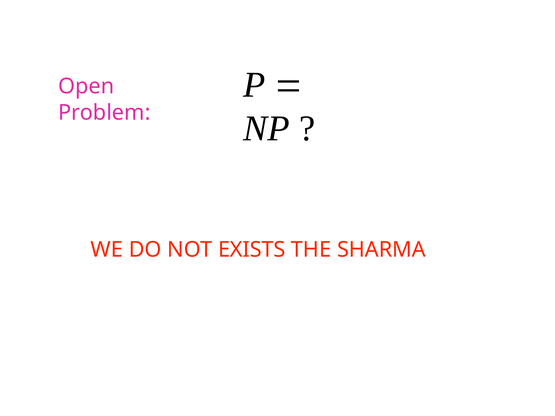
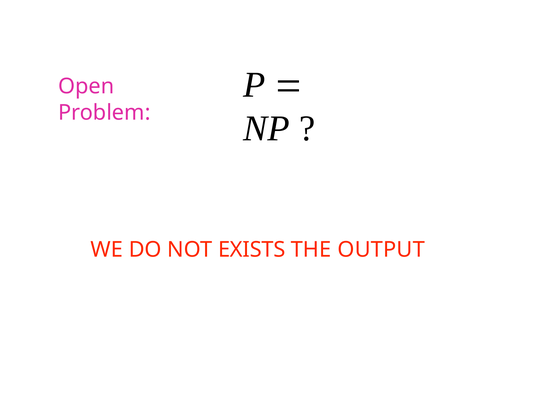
SHARMA: SHARMA -> OUTPUT (381, 250)
